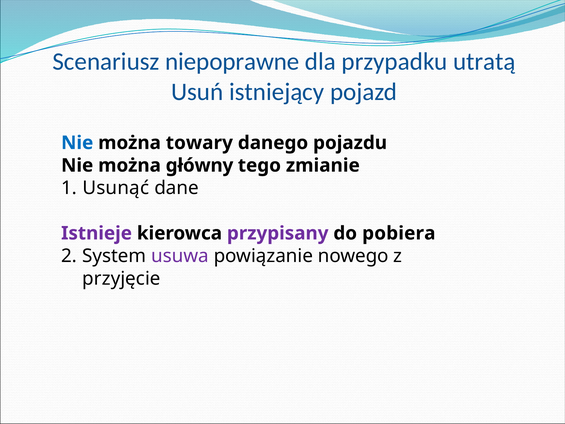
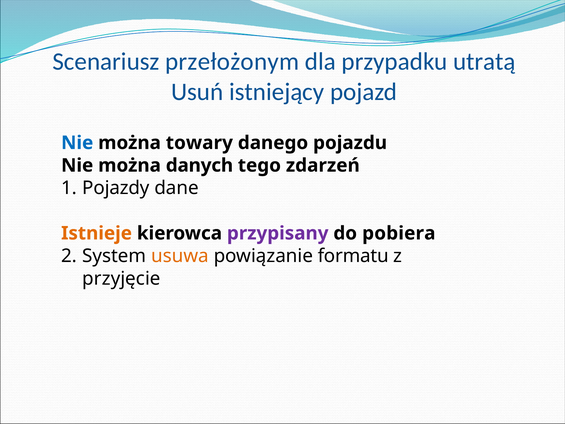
niepoprawne: niepoprawne -> przełożonym (232, 62)
główny: główny -> danych (199, 165)
zmianie: zmianie -> zdarzeń (323, 165)
Usunąć: Usunąć -> Pojazdy (116, 188)
Istnieje colour: purple -> orange (97, 233)
usuwa colour: purple -> orange (180, 256)
nowego: nowego -> formatu (353, 256)
